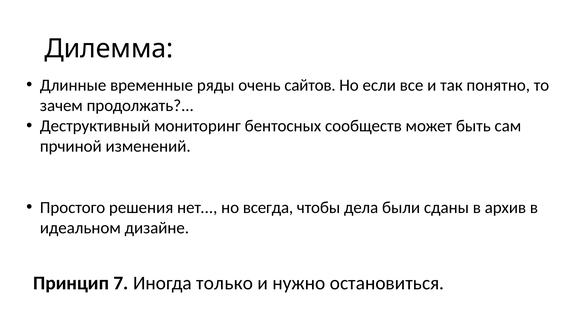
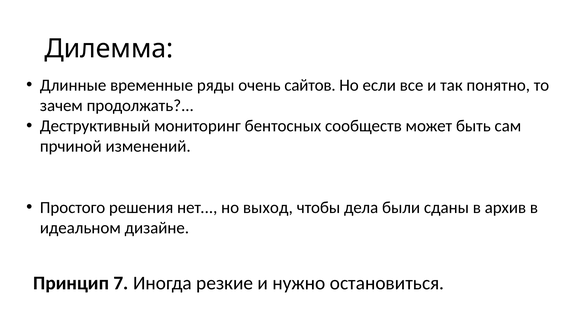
всегда: всегда -> выход (268, 207)
только: только -> резкие (225, 283)
